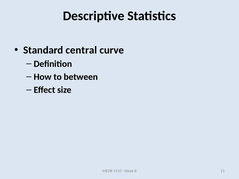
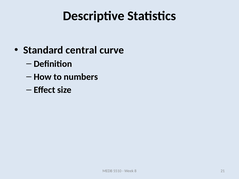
between: between -> numbers (81, 77)
